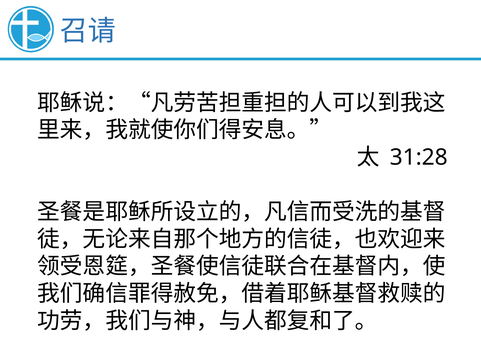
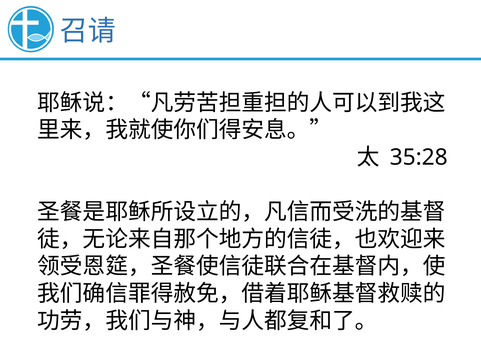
31:28: 31:28 -> 35:28 (419, 157)
